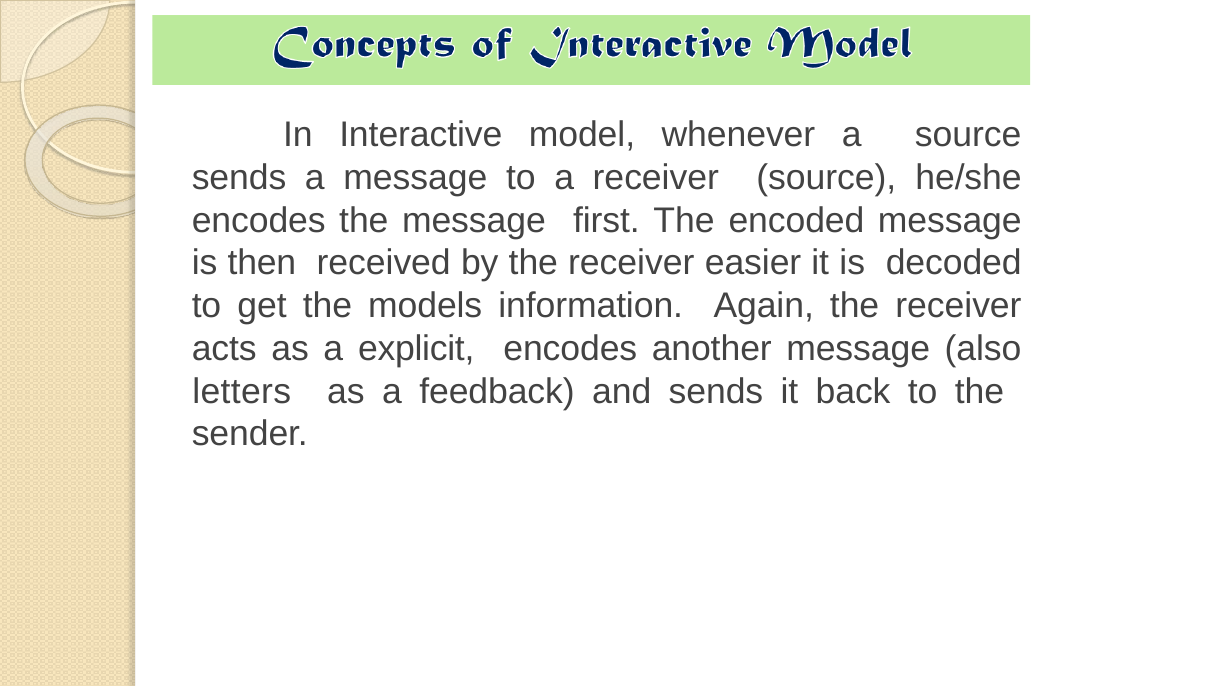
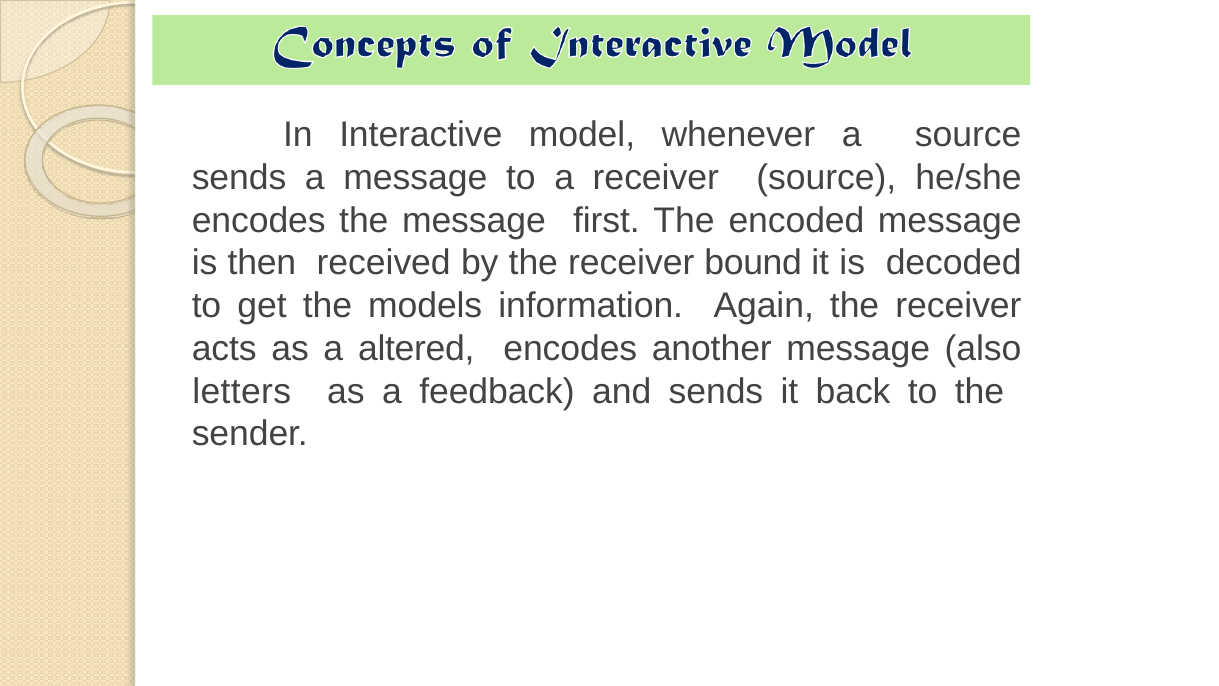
easier: easier -> bound (753, 263)
explicit: explicit -> altered (416, 348)
